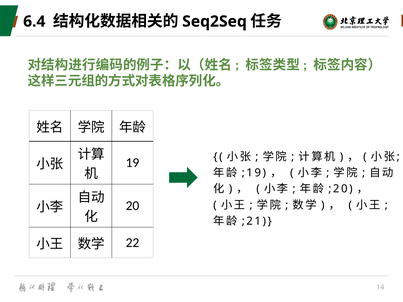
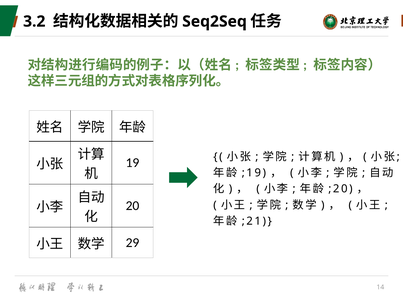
6.4: 6.4 -> 3.2 (34, 21)
22: 22 -> 29 (132, 243)
